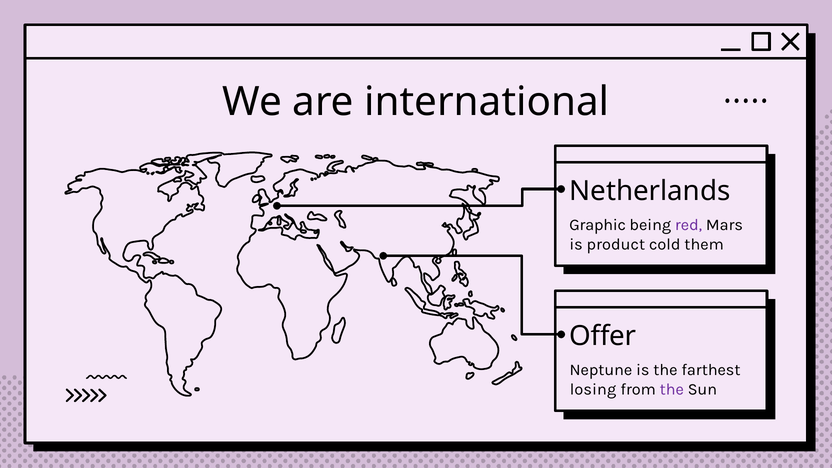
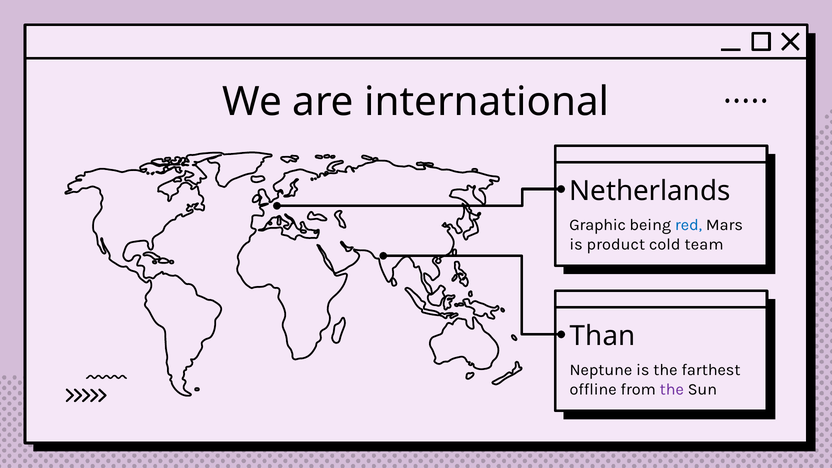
red colour: purple -> blue (689, 225)
them: them -> team (704, 244)
Offer: Offer -> Than (603, 336)
losing: losing -> offline (593, 389)
